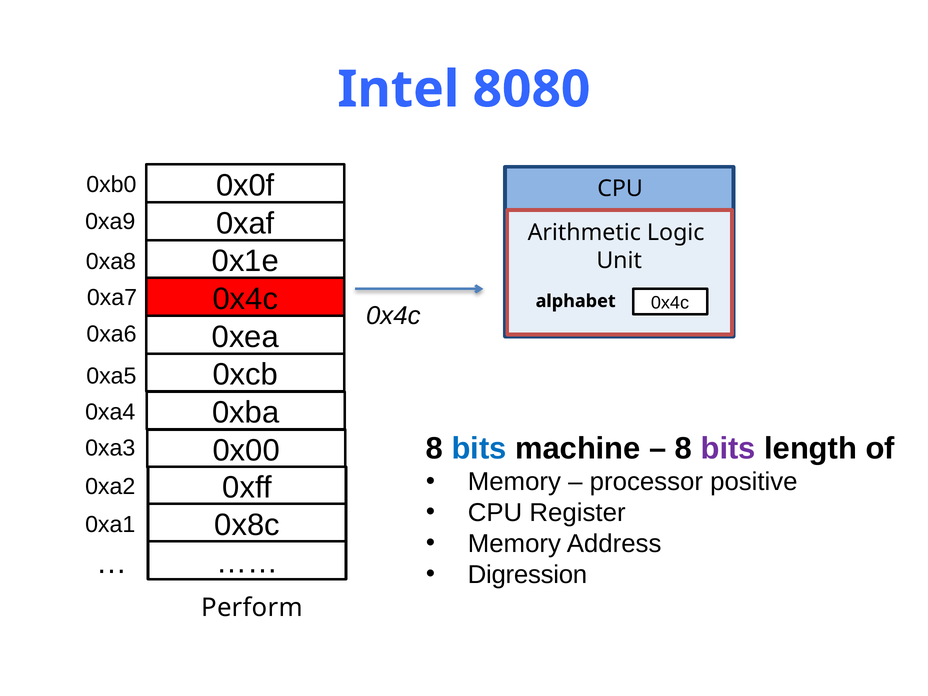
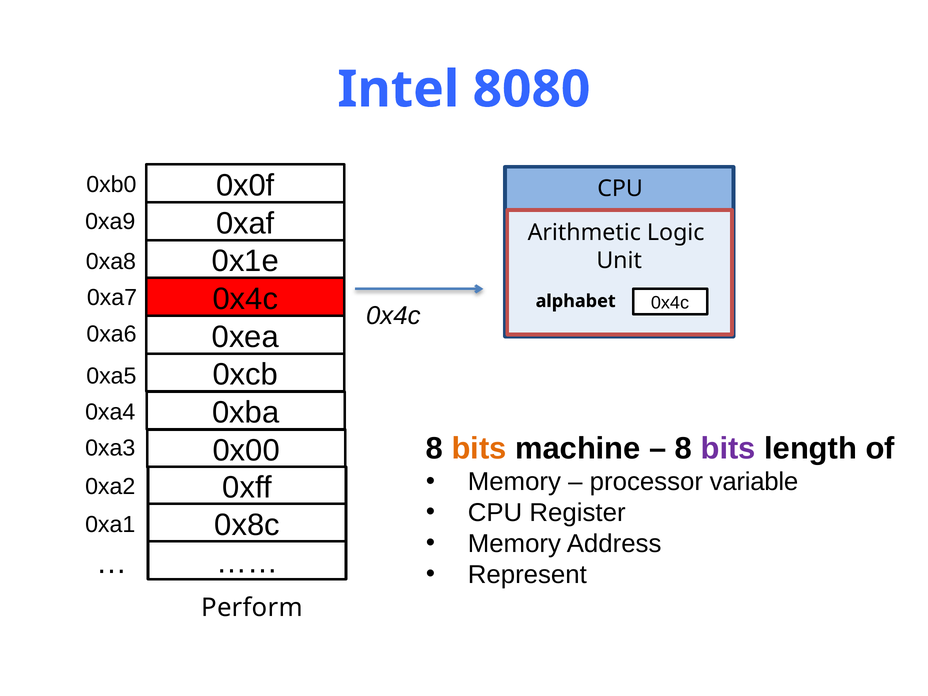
bits colour: blue -> orange (479, 448)
positive: positive -> variable (754, 482)
Digression: Digression -> Represent (527, 575)
